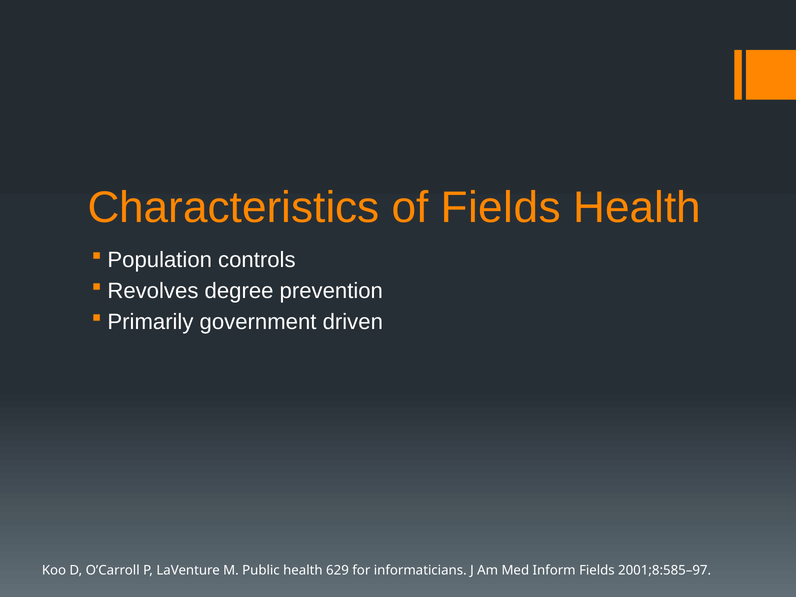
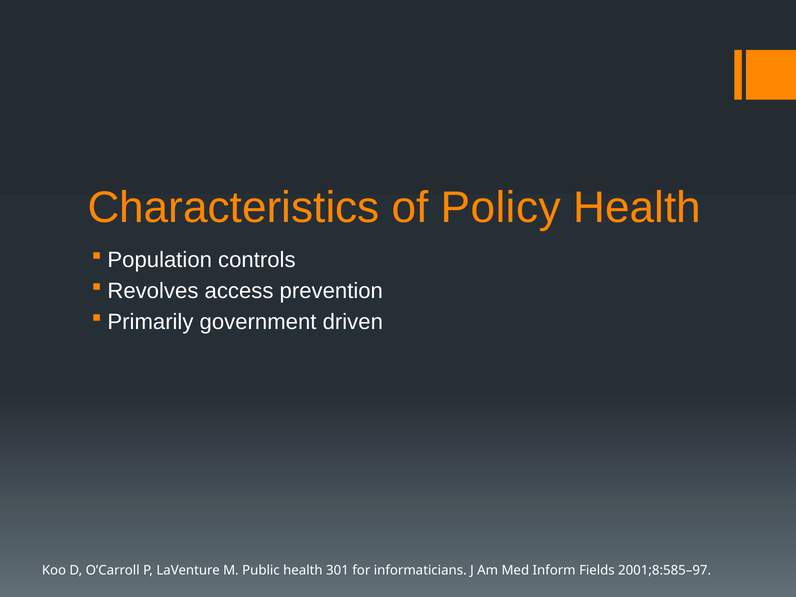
of Fields: Fields -> Policy (501, 208)
degree: degree -> access (239, 291)
629: 629 -> 301 (337, 570)
